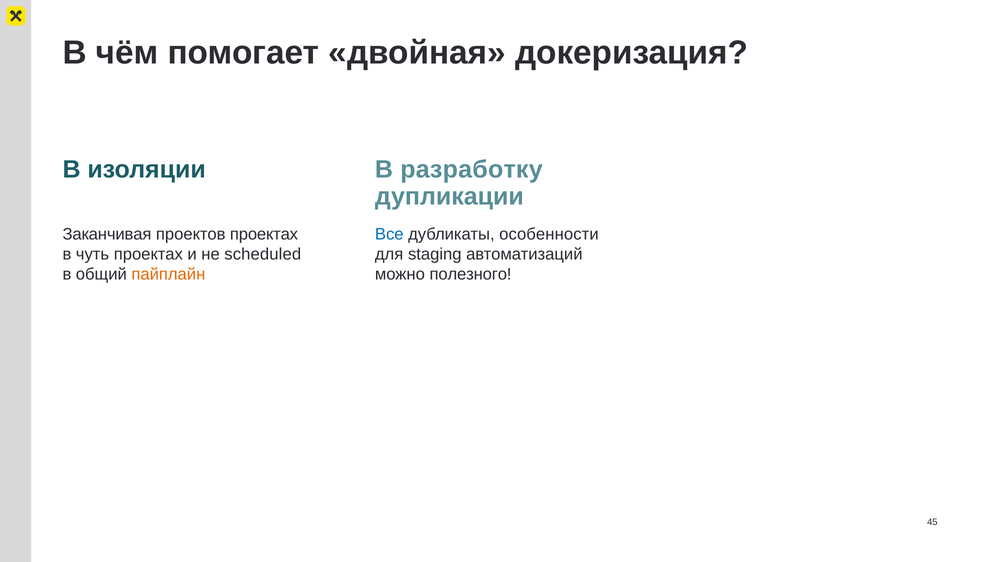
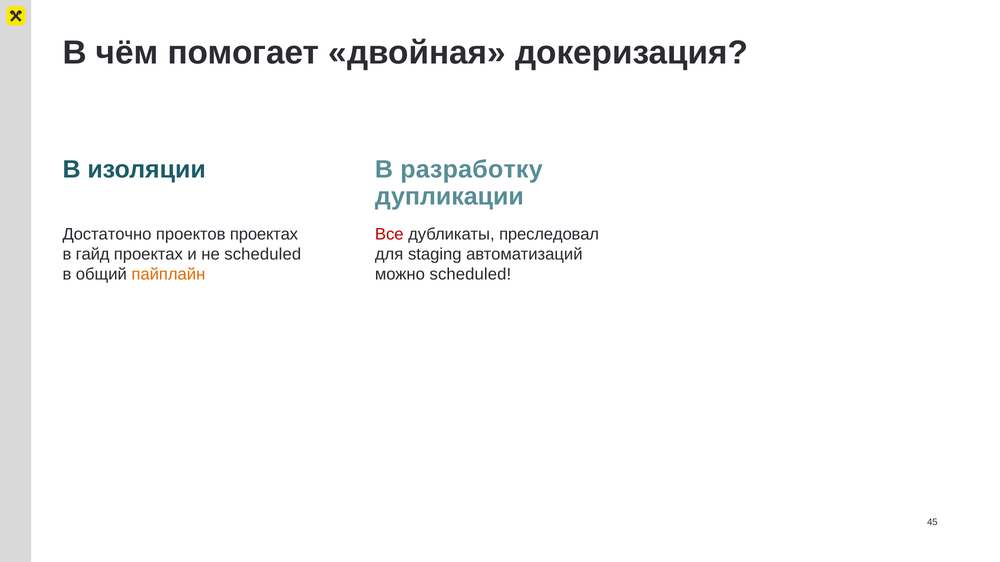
Заканчивая: Заканчивая -> Достаточно (107, 235)
Все colour: blue -> red (389, 235)
особенности: особенности -> преследовал (549, 235)
чуть: чуть -> гайд (93, 255)
можно полезного: полезного -> scheduled (470, 275)
